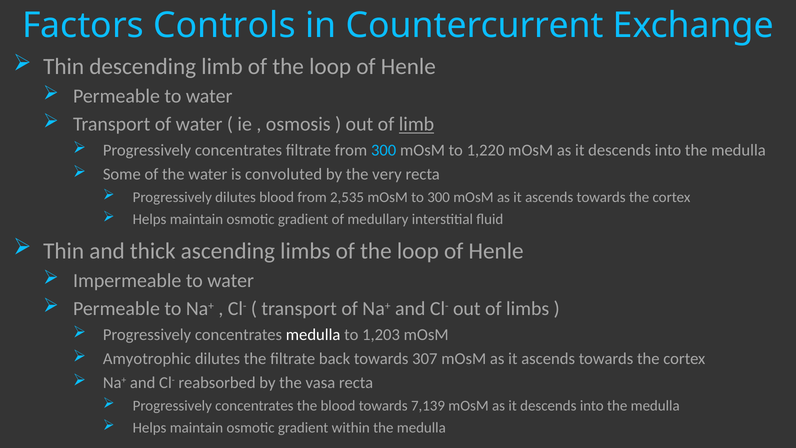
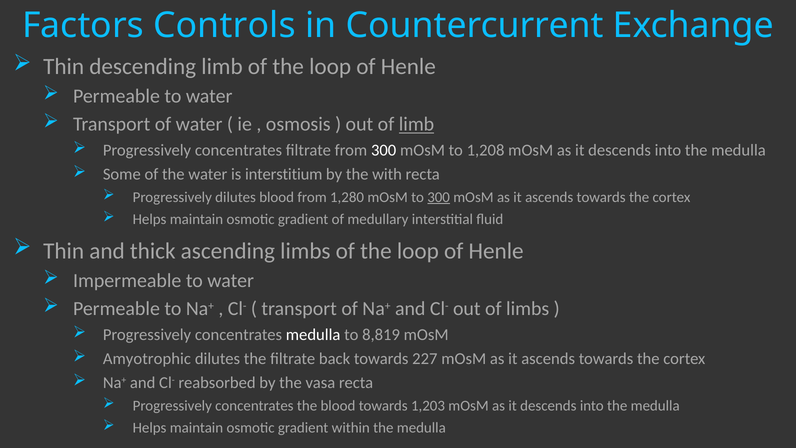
300 colour: light blue -> white (384, 150)
1,220: 1,220 -> 1,208 (486, 150)
convoluted: convoluted -> interstitium (284, 174)
very: very -> with (387, 174)
2,535: 2,535 -> 1,280 (347, 197)
300 underline: none -> present (439, 197)
1,203: 1,203 -> 8,819 (381, 335)
307: 307 -> 227 (425, 359)
7,139: 7,139 -> 1,203 (428, 406)
